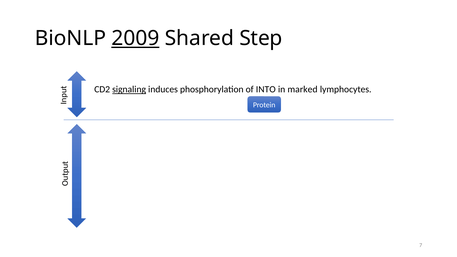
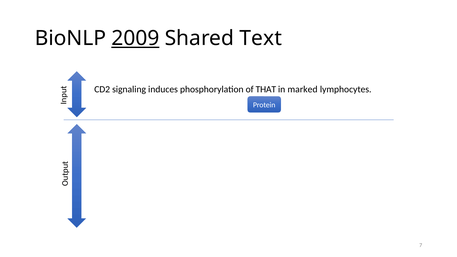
Step: Step -> Text (261, 38)
signaling underline: present -> none (129, 89)
INTO: INTO -> THAT (266, 89)
